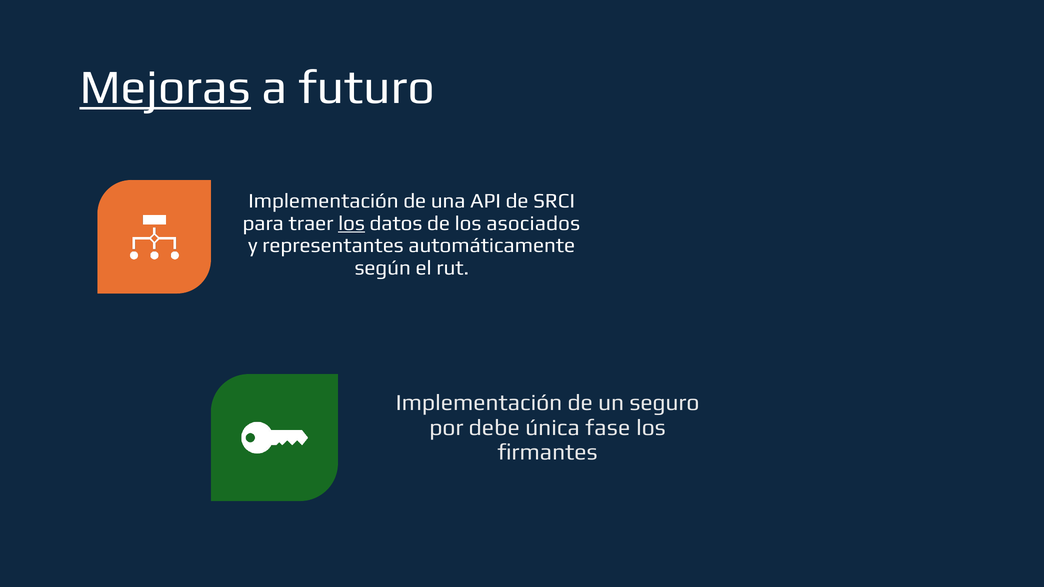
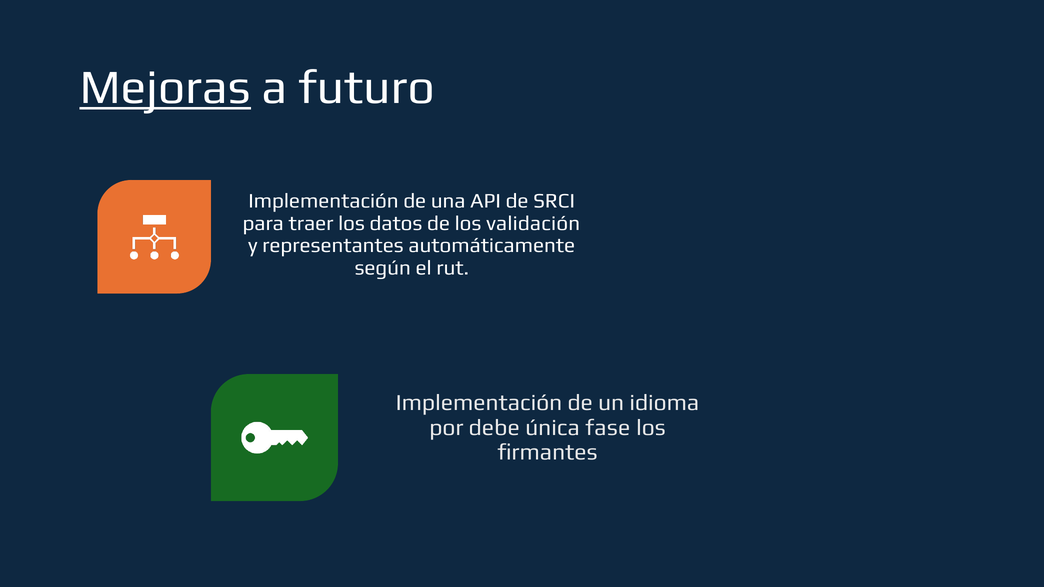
los underline: present -> none (352, 223)
asociados: asociados -> validación (533, 223)
seguro: seguro -> idioma (664, 403)
